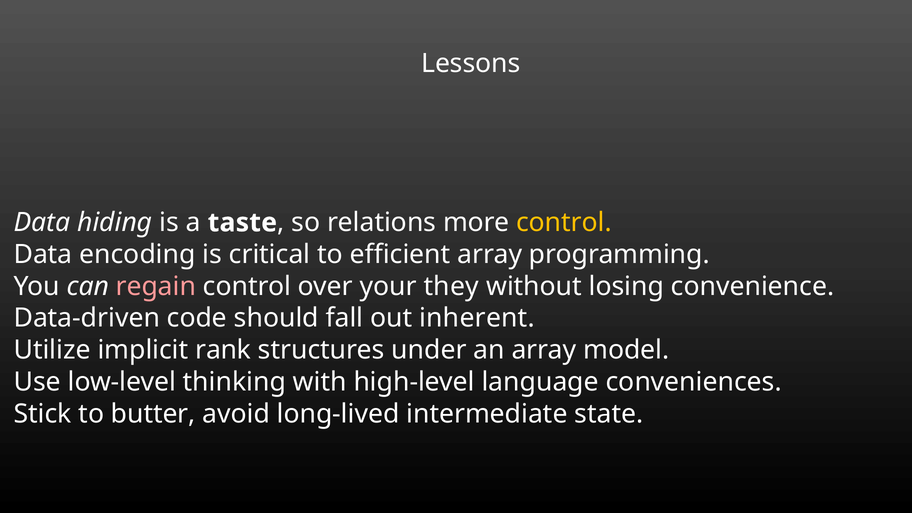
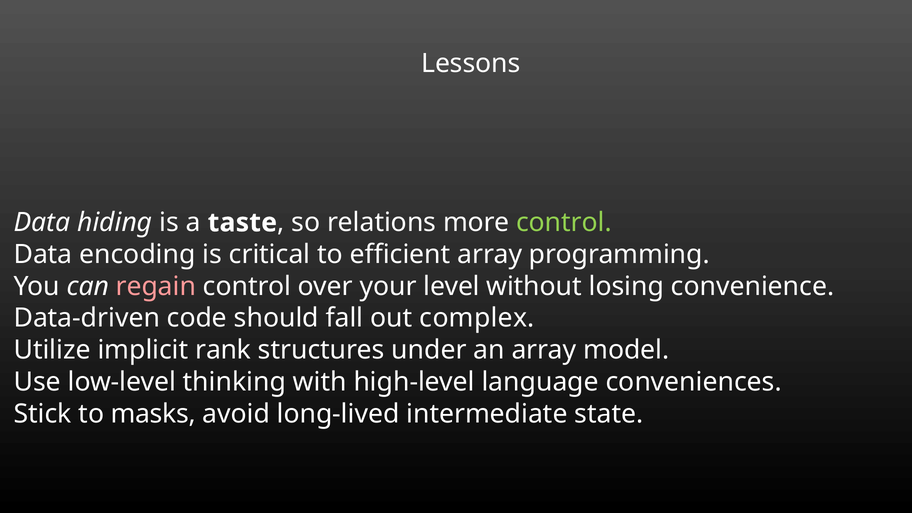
control colour: yellow -> light green (564, 223)
they: they -> level (452, 286)
inherent: inherent -> complex (477, 318)
butter: butter -> masks (153, 414)
